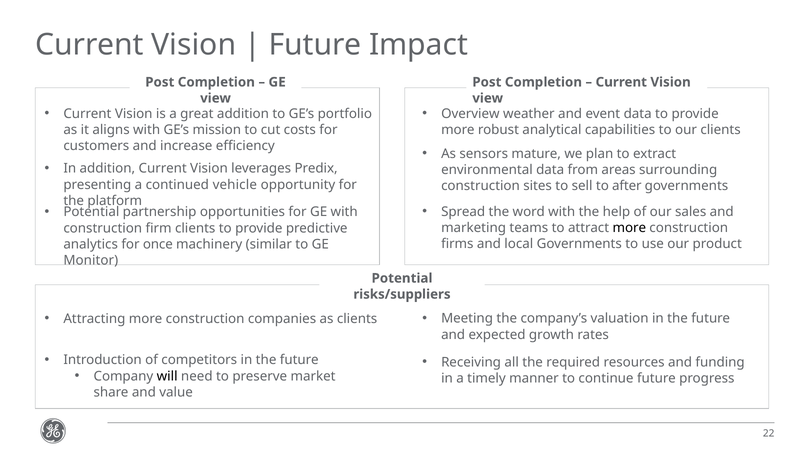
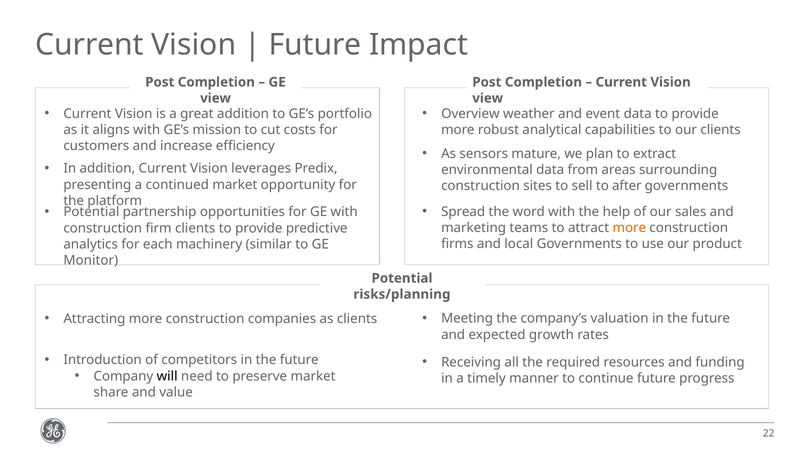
continued vehicle: vehicle -> market (235, 185)
more colour: black -> orange (629, 228)
once: once -> each (158, 244)
risks/suppliers: risks/suppliers -> risks/planning (402, 294)
